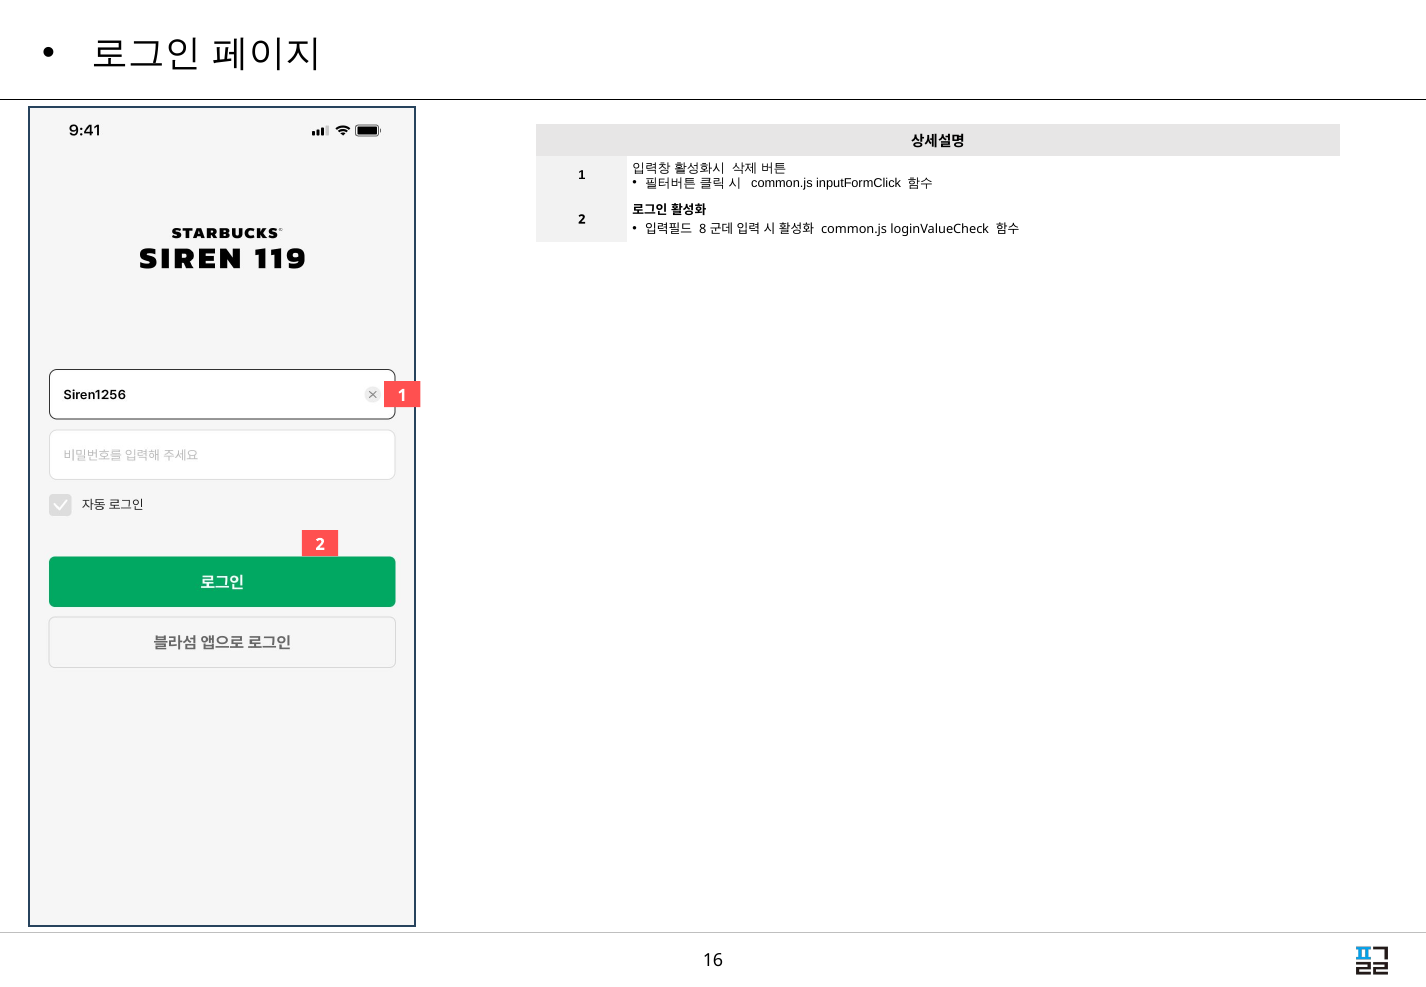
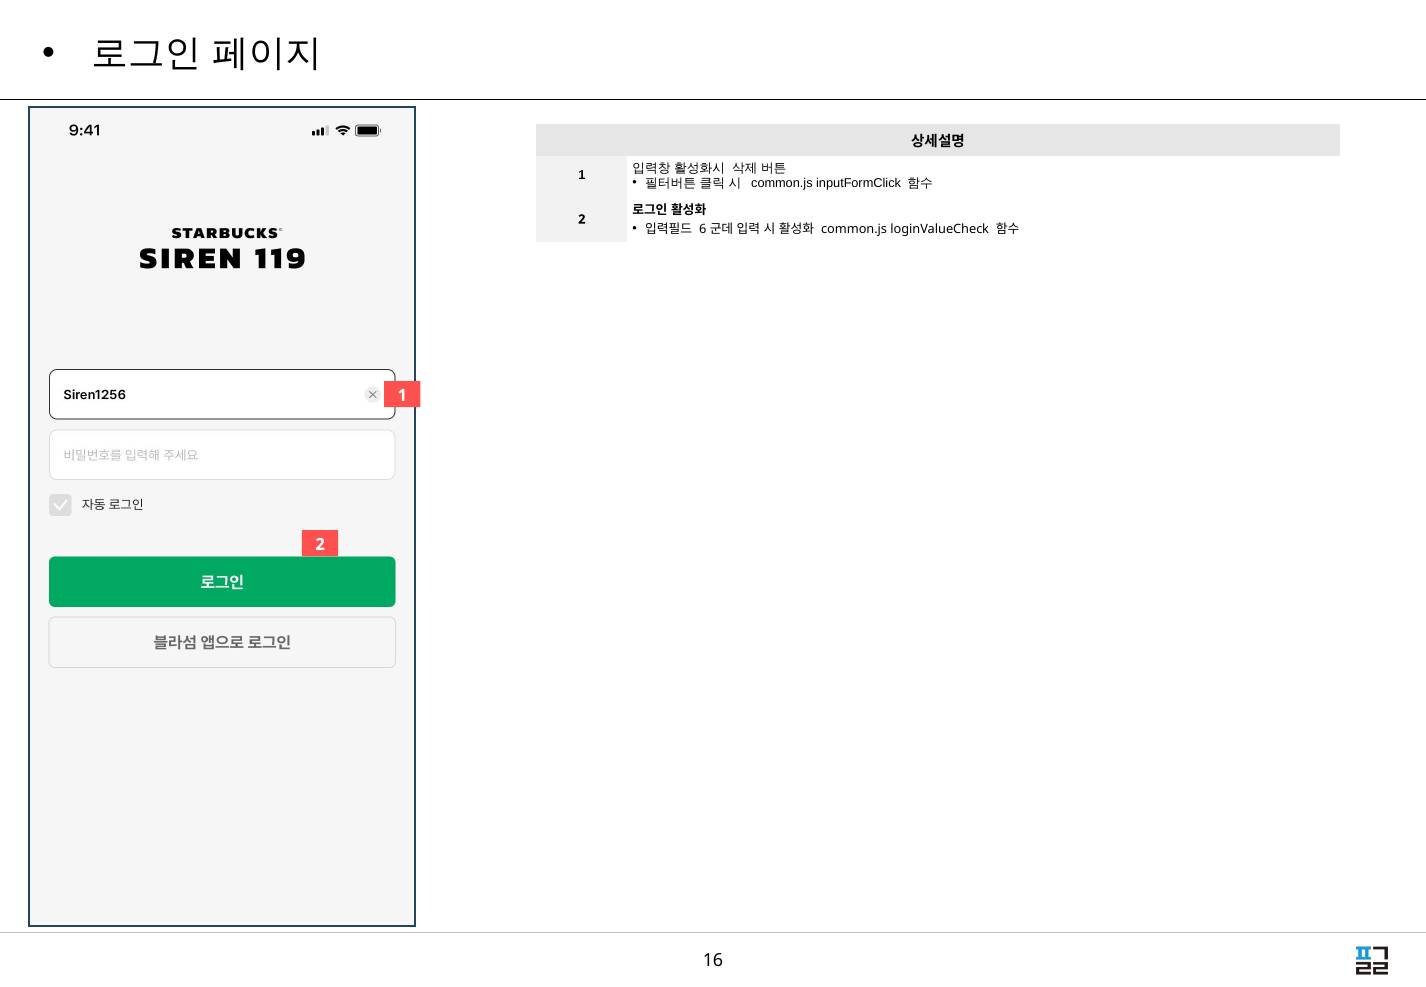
8: 8 -> 6 (703, 229)
